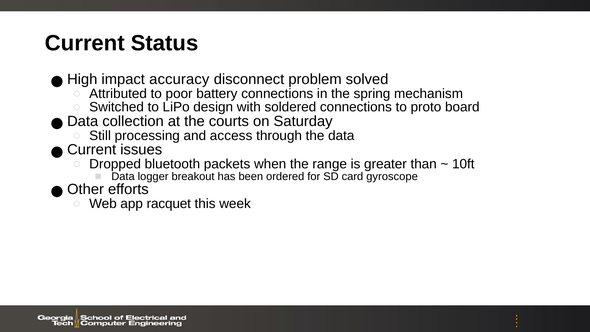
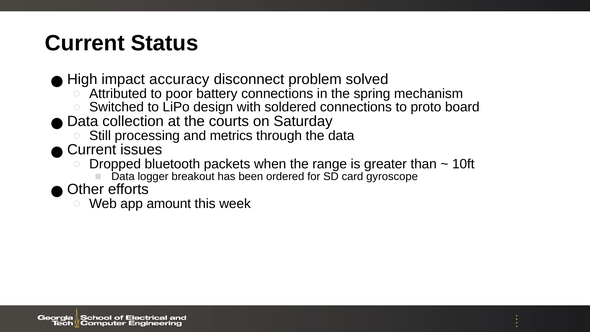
access: access -> metrics (231, 136)
racquet: racquet -> amount (169, 204)
